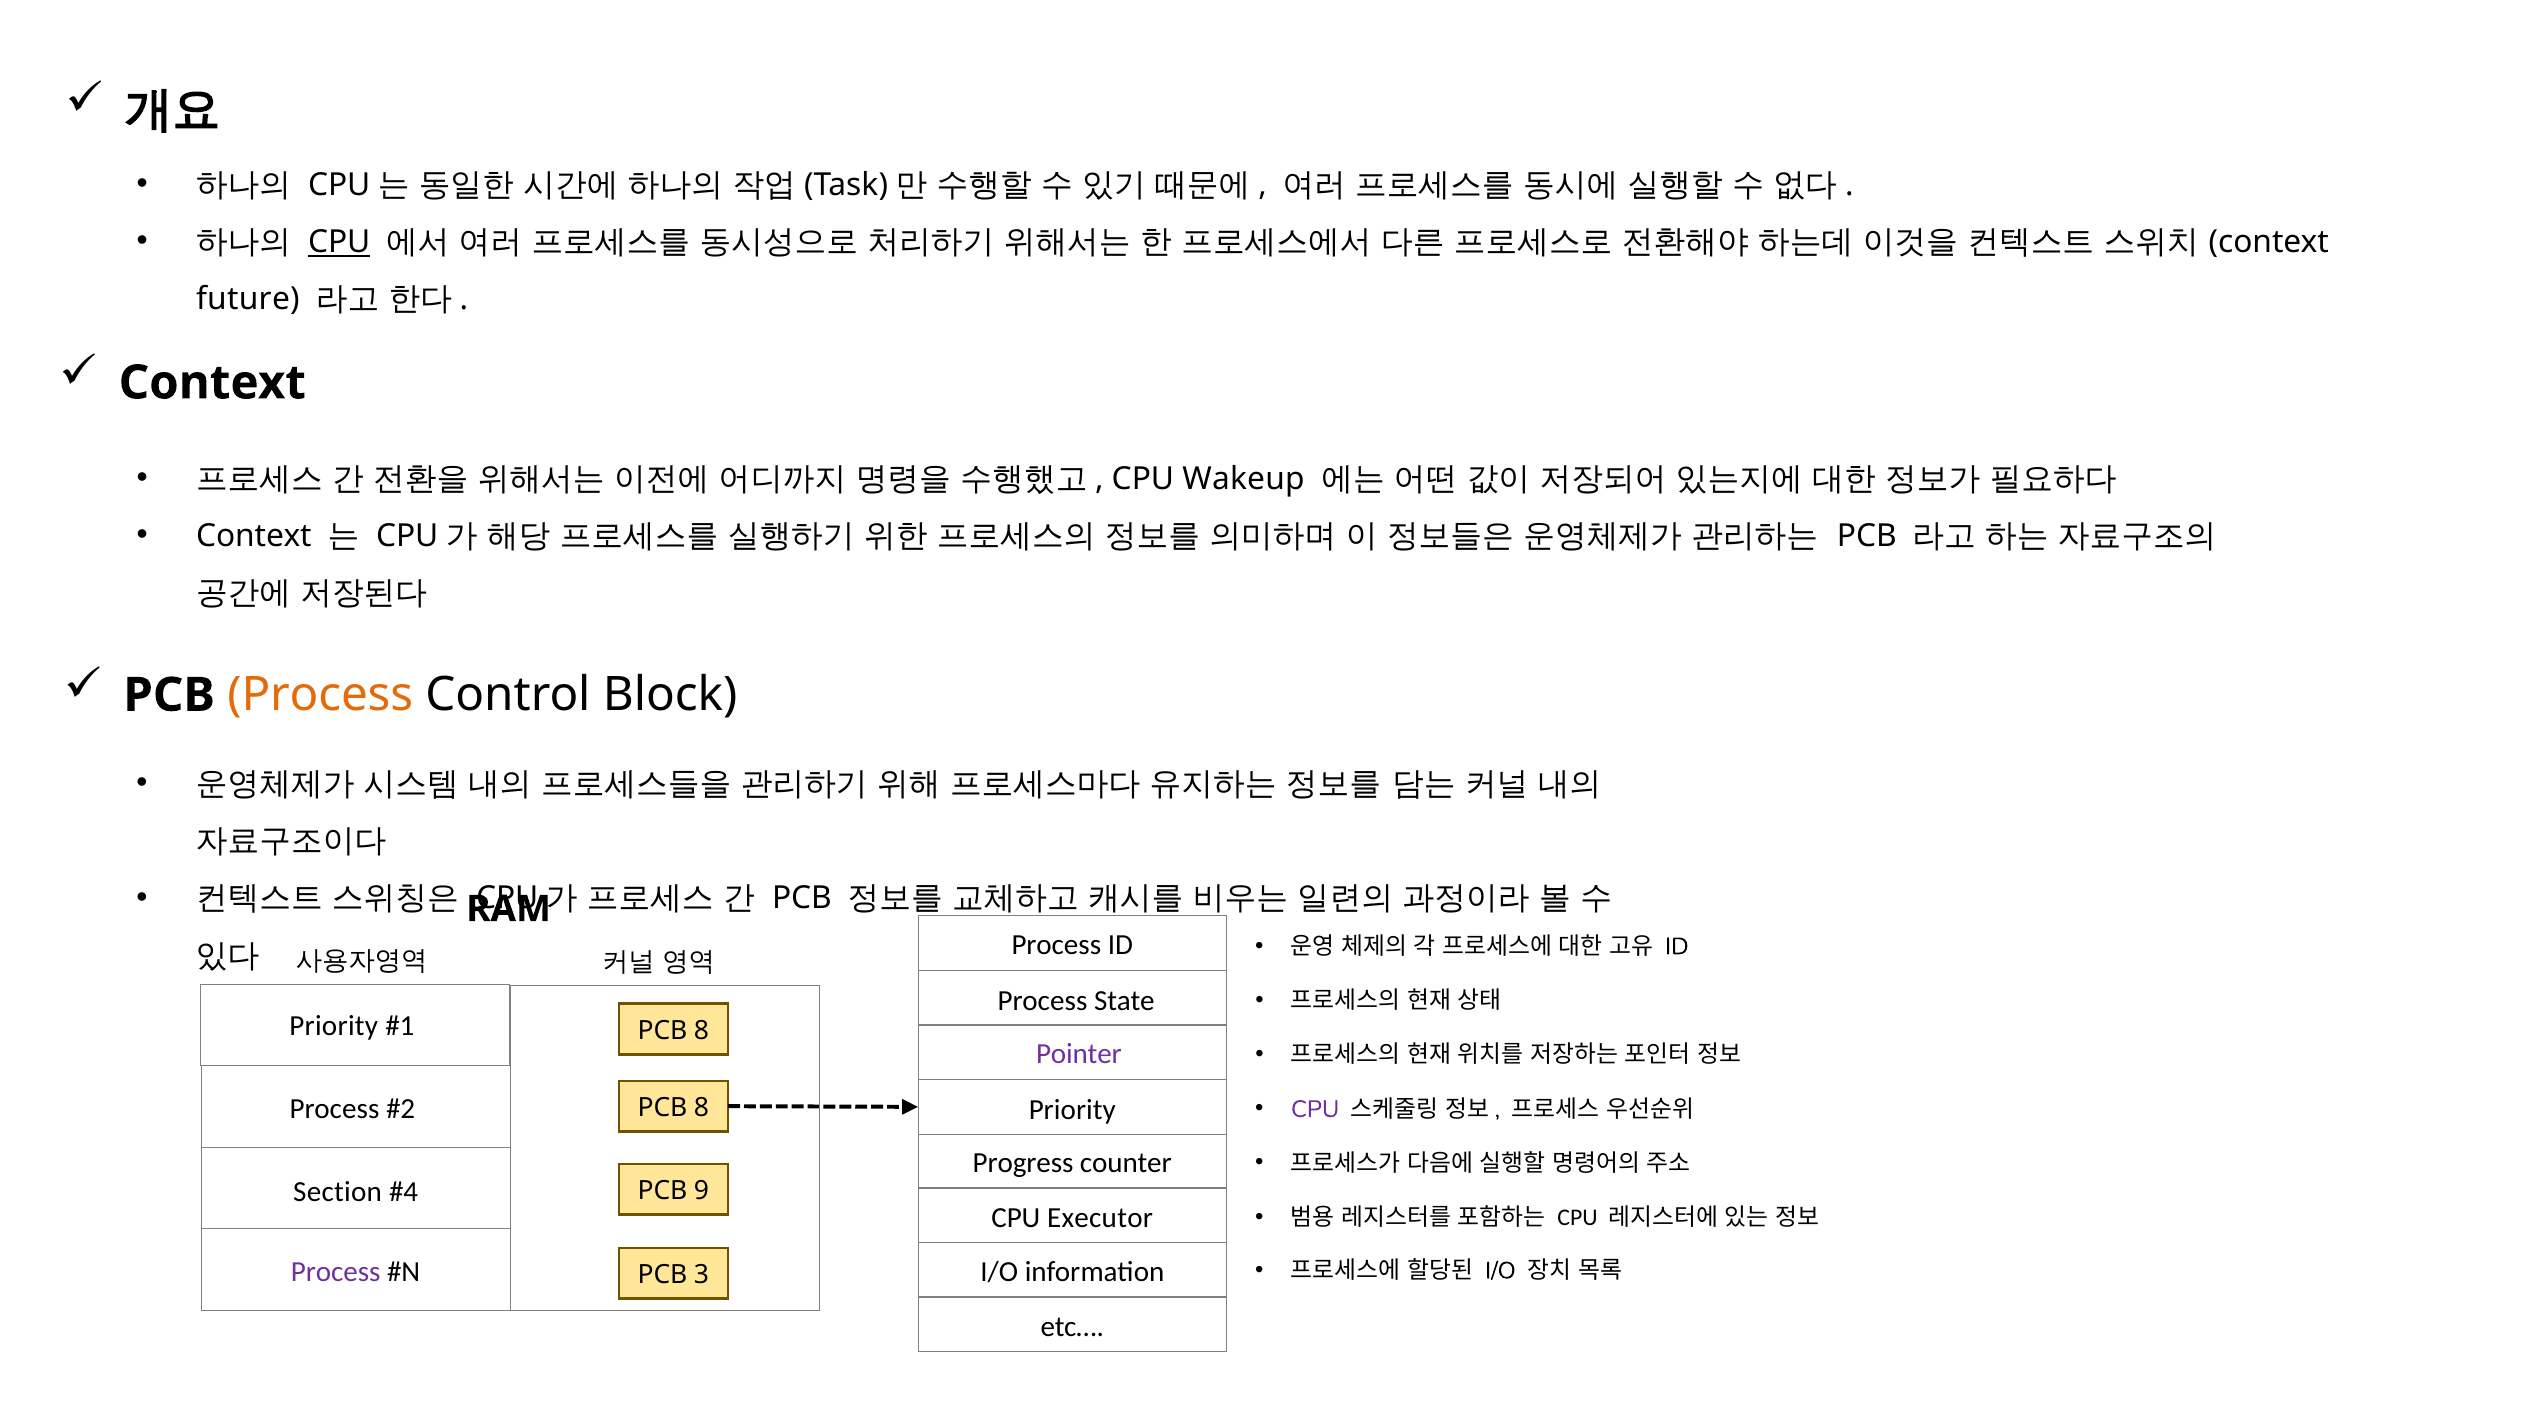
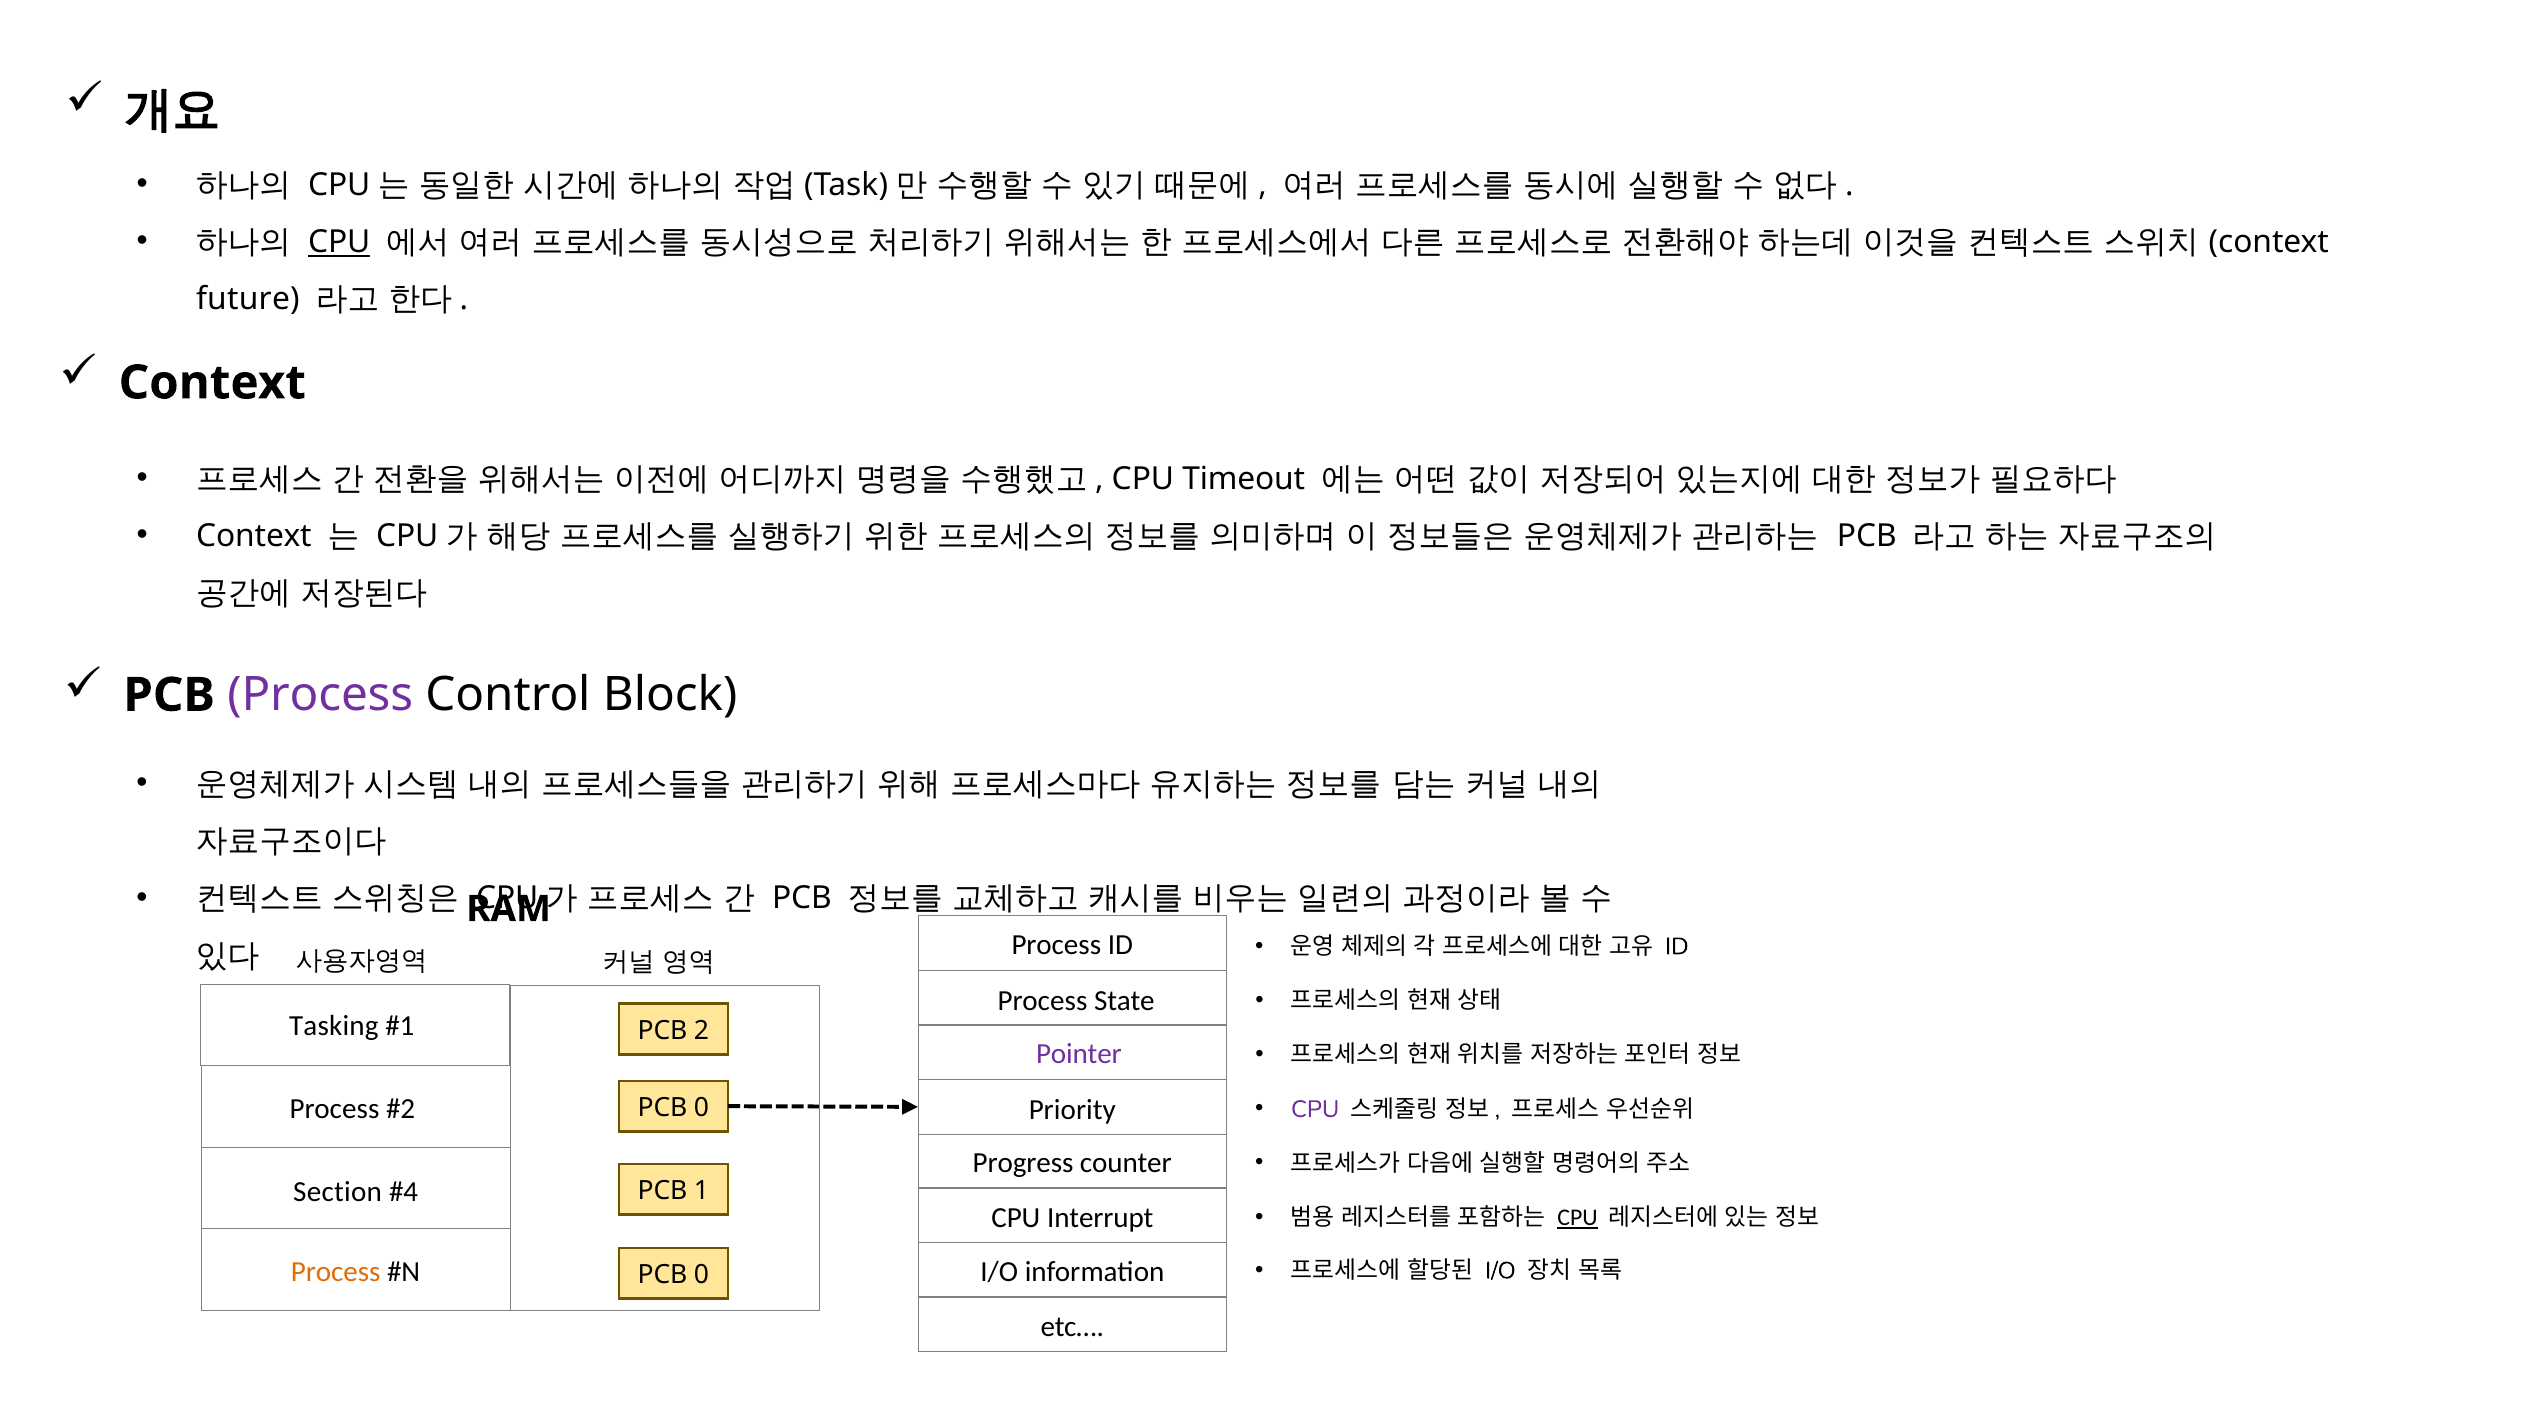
Wakeup: Wakeup -> Timeout (1244, 479)
Process colour: orange -> purple (320, 695)
Priority: Priority -> Tasking (334, 1026)
8: 8 -> 2 (701, 1031)
8: 8 -> 0 (701, 1108)
9: 9 -> 1 (701, 1191)
CPU underline: none -> present (1578, 1218)
Executor: Executor -> Interrupt (1100, 1218)
Process colour: purple -> orange (336, 1272)
3: 3 -> 0 (701, 1275)
